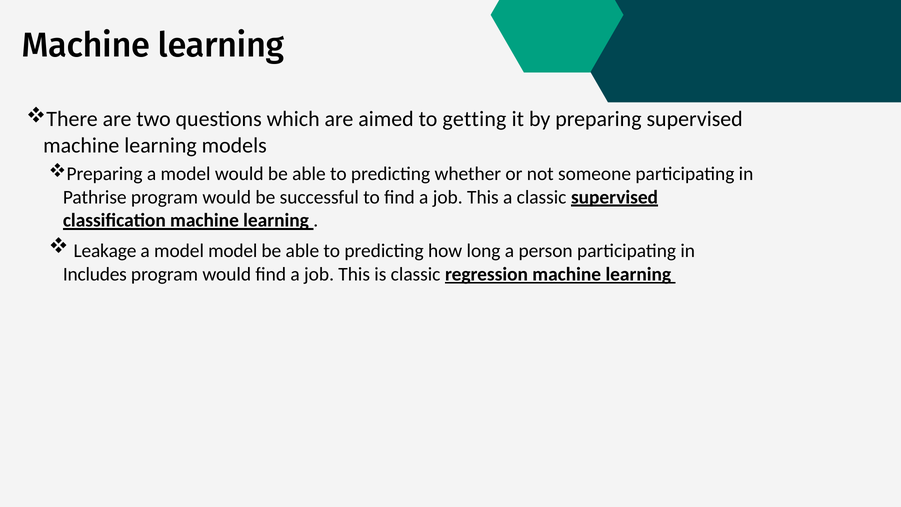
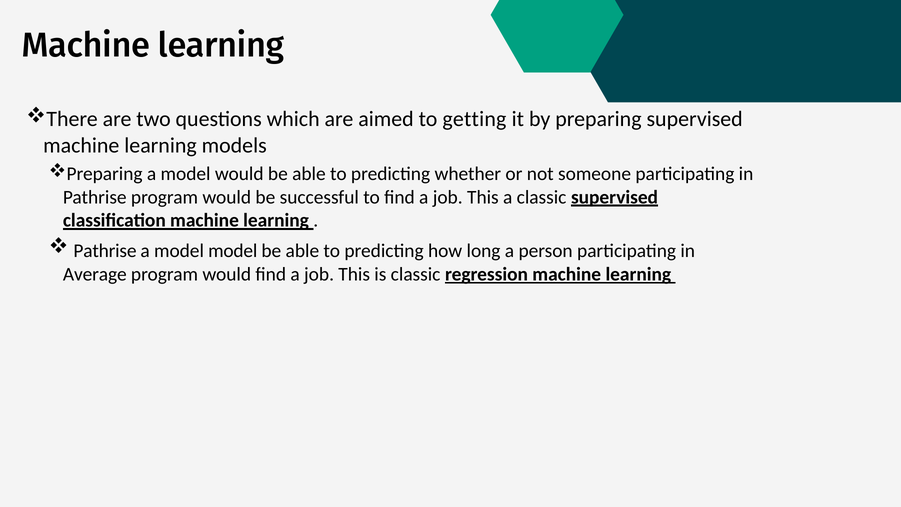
Leakage: Leakage -> Pathrise (105, 251)
Includes: Includes -> Average (95, 274)
